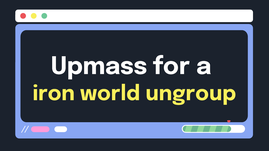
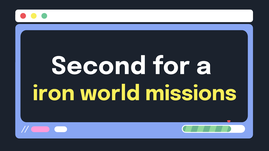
Upmass: Upmass -> Second (99, 66)
ungroup: ungroup -> missions (191, 93)
